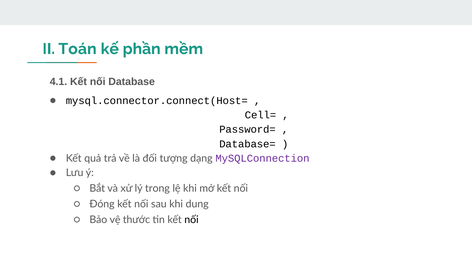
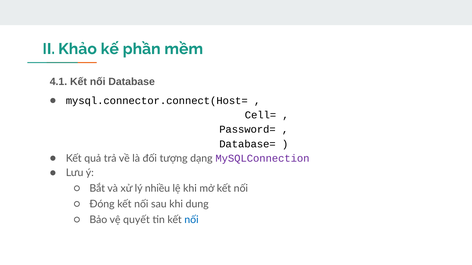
Toán: Toán -> Khảo (78, 49)
trong: trong -> nhiều (157, 189)
thước: thước -> quyết (136, 220)
nối colour: black -> blue (192, 220)
